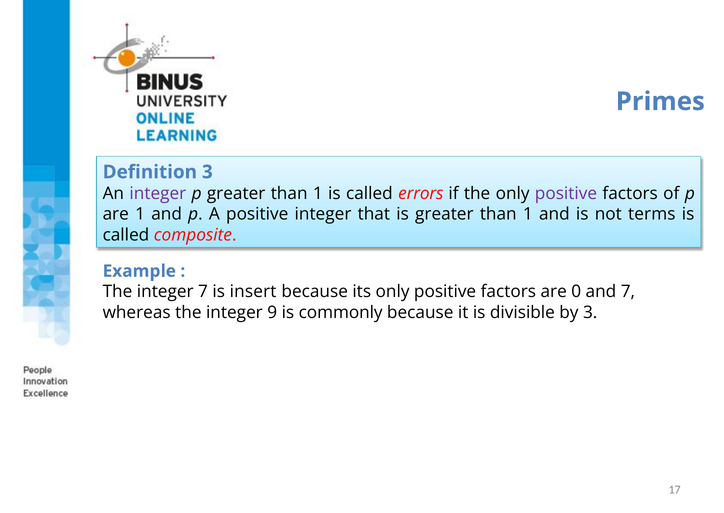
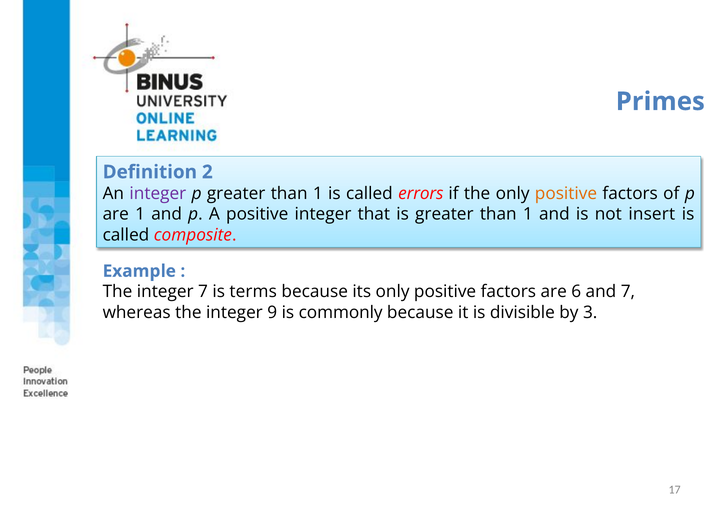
Definition 3: 3 -> 2 (207, 172)
positive colour: purple -> orange (566, 193)
terms: terms -> insert (652, 214)
insert: insert -> terms (253, 291)
0: 0 -> 6 (576, 291)
